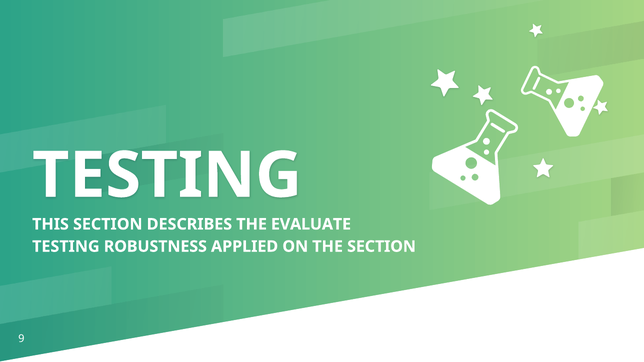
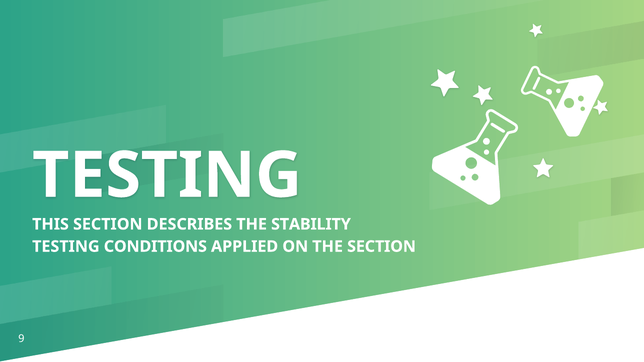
EVALUATE: EVALUATE -> STABILITY (311, 224)
ROBUSTNESS: ROBUSTNESS -> CONDITIONS (155, 247)
